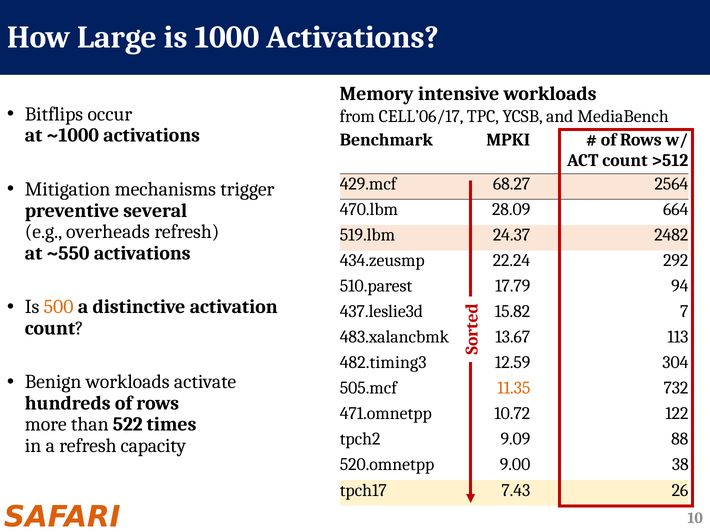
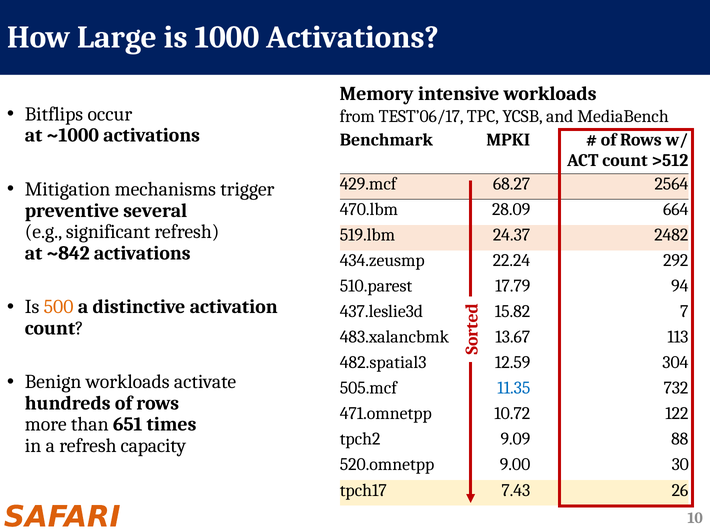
CELL’06/17: CELL’06/17 -> TEST’06/17 (421, 116)
overheads: overheads -> significant (108, 232)
~550: ~550 -> ~842 (68, 253)
482.timing3: 482.timing3 -> 482.spatial3 (383, 363)
11.35 colour: orange -> blue (514, 388)
522: 522 -> 651 (128, 425)
38: 38 -> 30 (680, 465)
